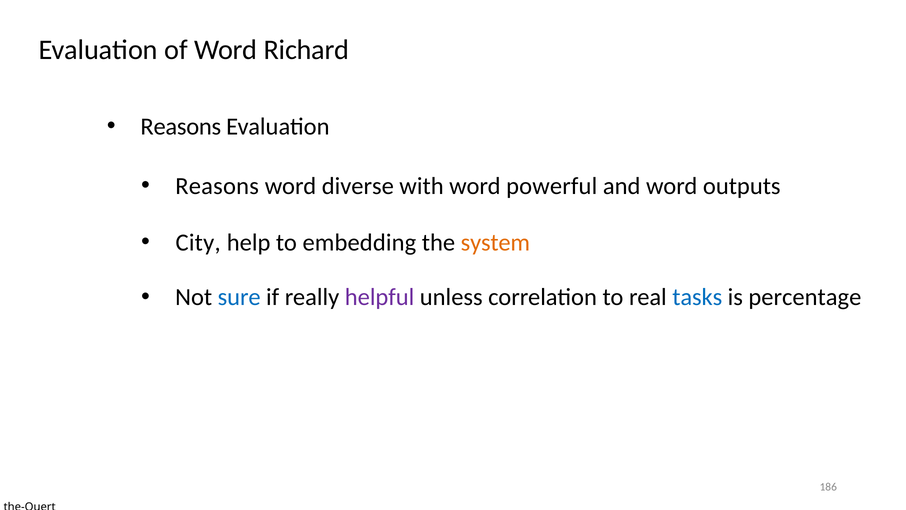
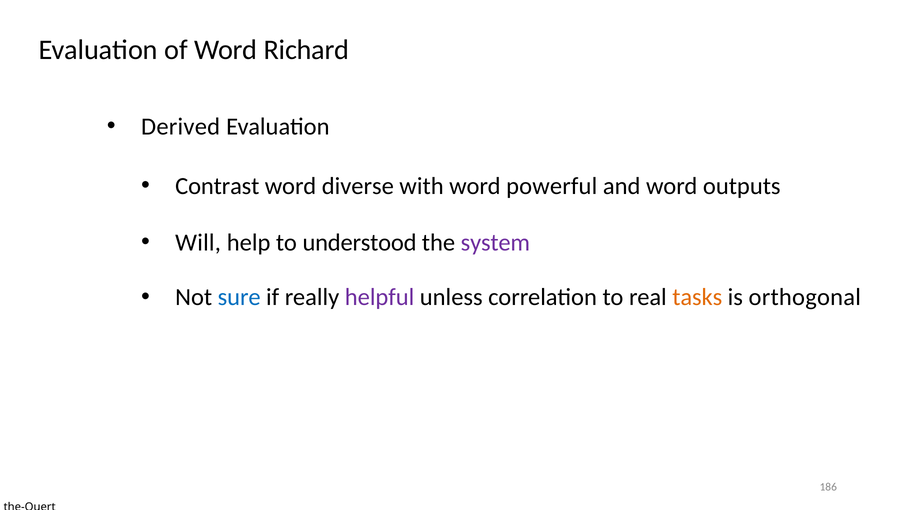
Reasons: Reasons -> Derived (181, 126)
Reasons: Reasons -> Contrast (217, 186)
City: City -> Will (198, 242)
embedding: embedding -> understood (360, 242)
system colour: orange -> purple (495, 242)
tasks colour: blue -> orange (697, 297)
percentage: percentage -> orthogonal (805, 297)
